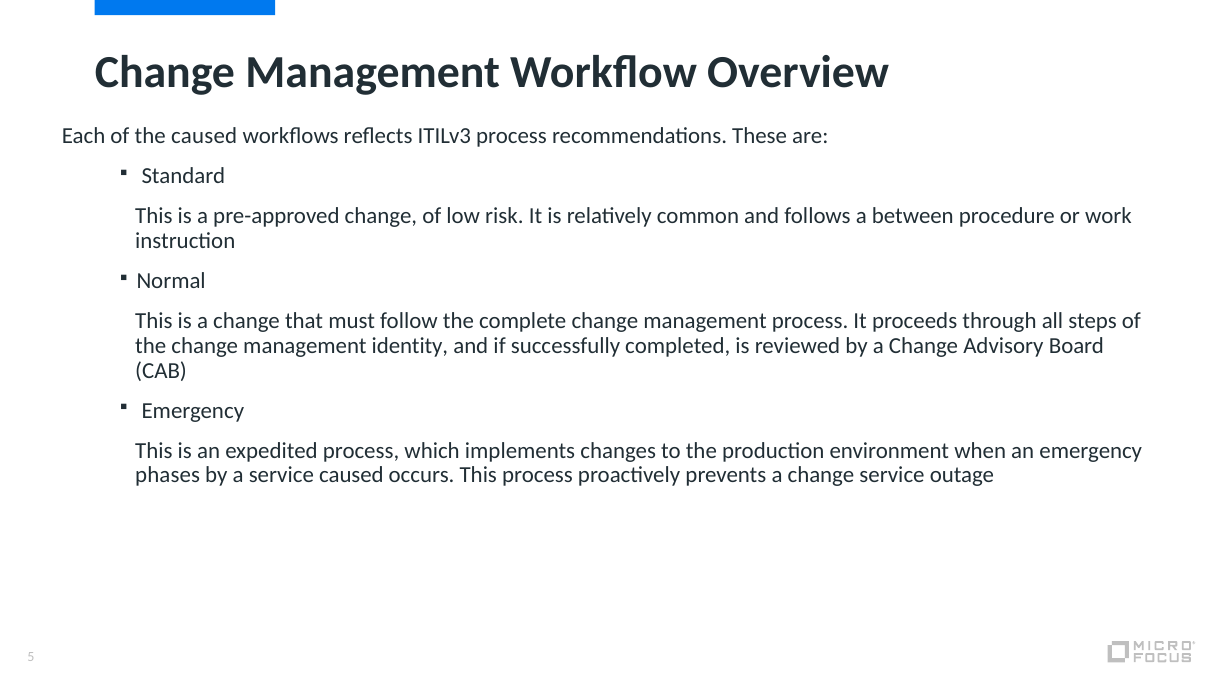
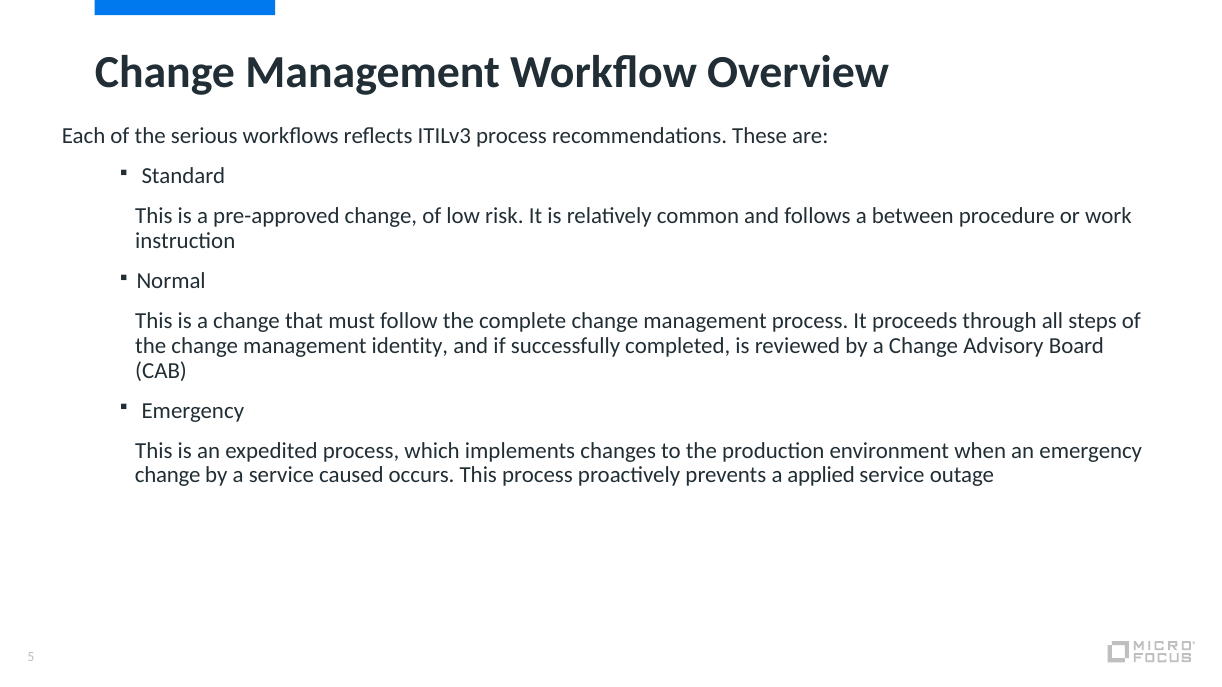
the caused: caused -> serious (204, 136)
phases: phases -> change (168, 475)
prevents a change: change -> applied (821, 475)
